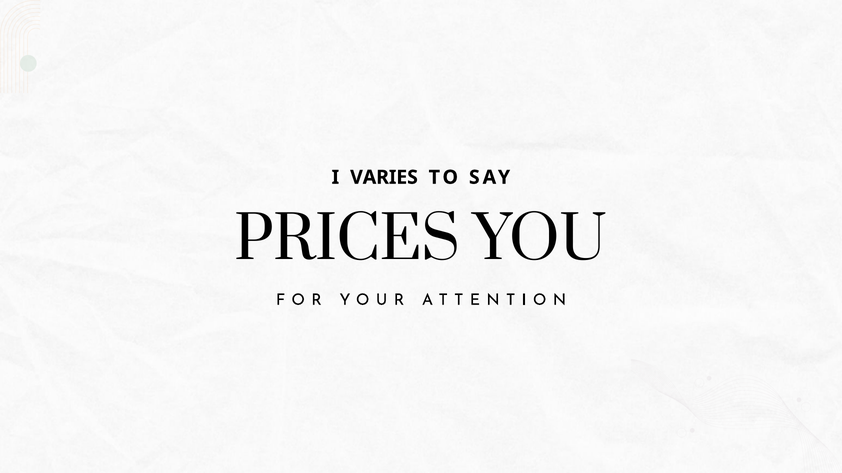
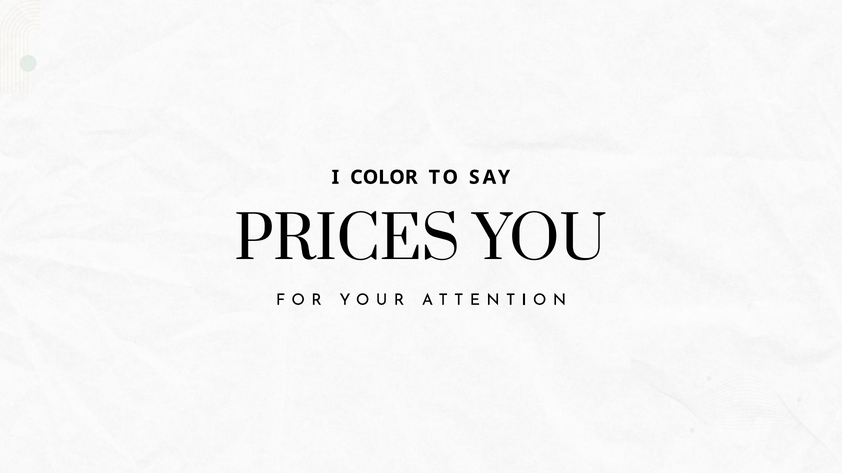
VARIES: VARIES -> COLOR (384, 178)
